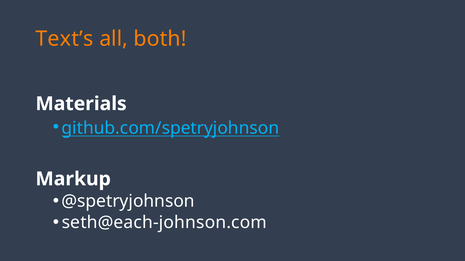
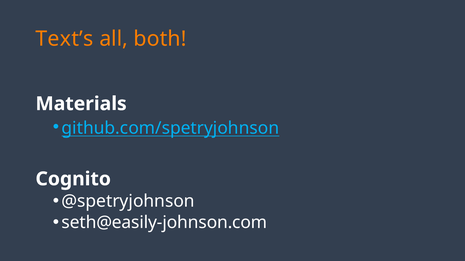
Markup: Markup -> Cognito (73, 179)
seth@each-johnson.com: seth@each-johnson.com -> seth@easily-johnson.com (164, 223)
